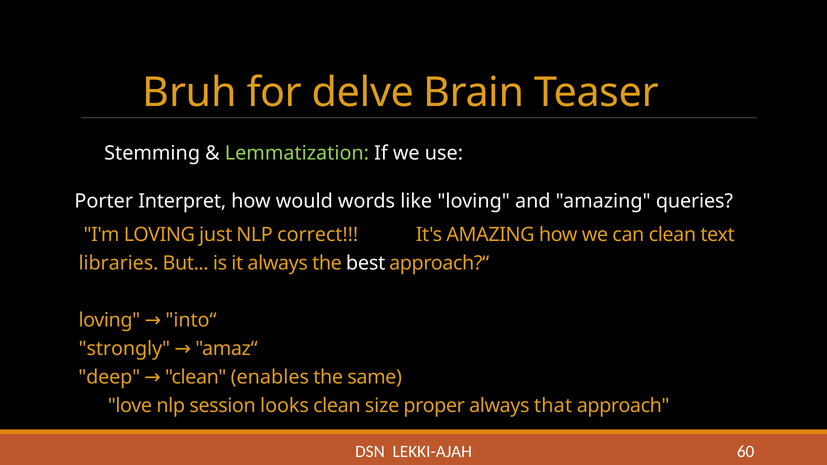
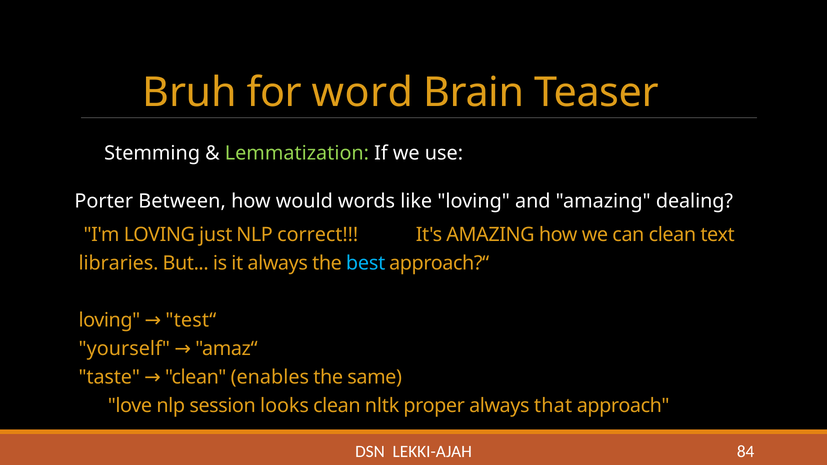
delve: delve -> word (363, 93)
Interpret: Interpret -> Between (182, 201)
queries: queries -> dealing (694, 201)
best colour: white -> light blue (366, 263)
into“: into“ -> test“ (191, 320)
strongly: strongly -> yourself (124, 349)
deep: deep -> taste (109, 377)
size: size -> nltk (382, 406)
60: 60 -> 84 (746, 452)
